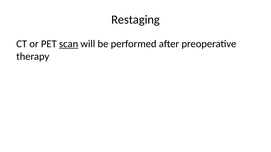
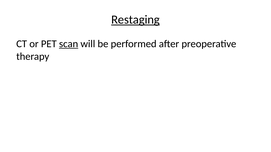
Restaging underline: none -> present (136, 20)
